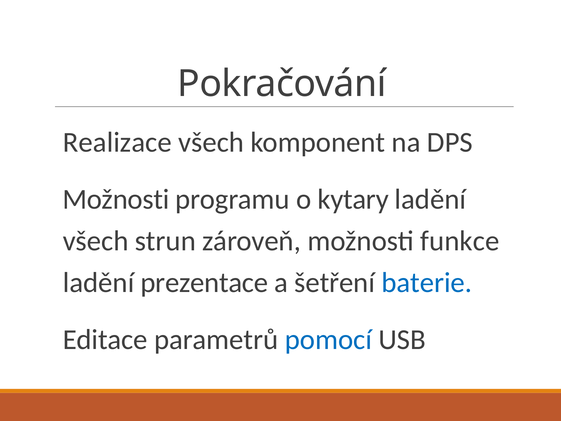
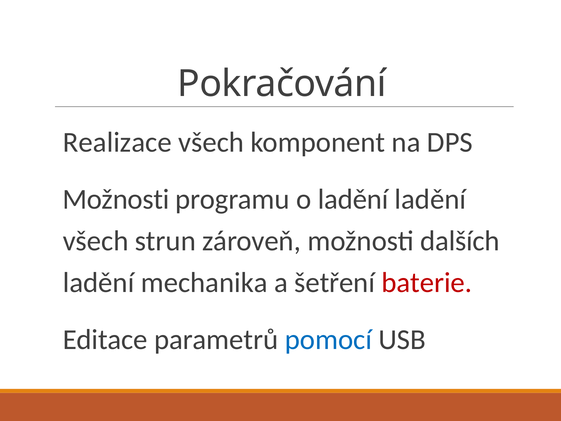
o kytary: kytary -> ladění (353, 199)
funkce: funkce -> dalších (460, 241)
prezentace: prezentace -> mechanika (204, 282)
baterie colour: blue -> red (427, 282)
